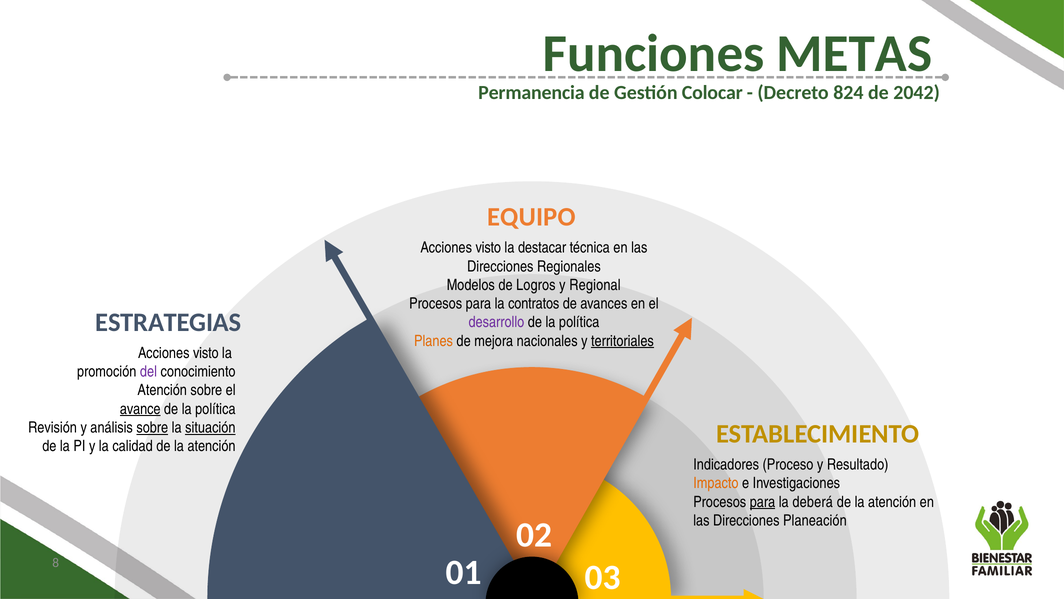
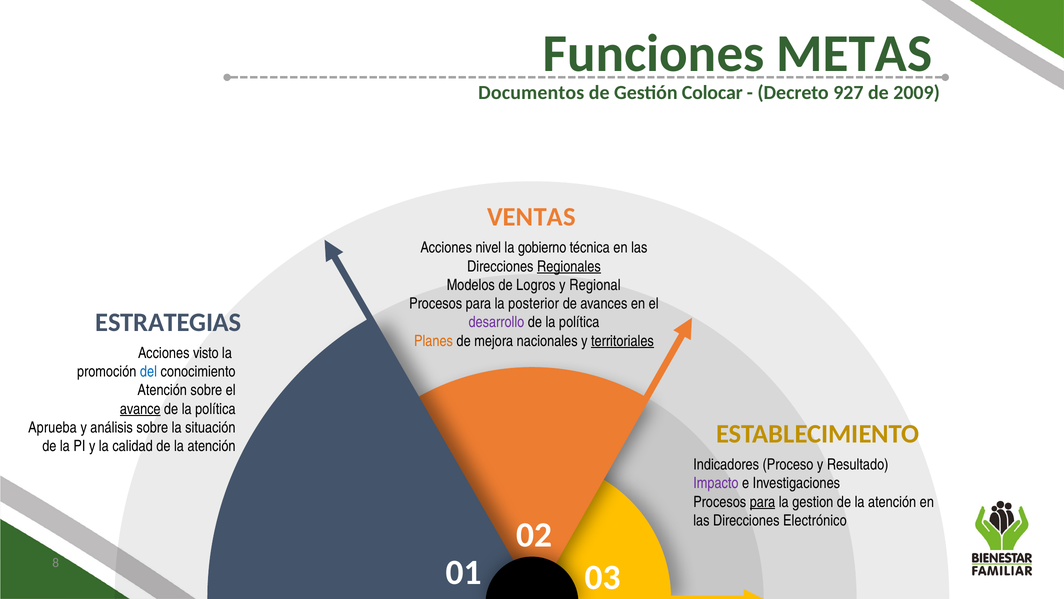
Permanencia: Permanencia -> Documentos (531, 93)
824: 824 -> 927 (848, 93)
2042: 2042 -> 2009 (917, 93)
EQUIPO: EQUIPO -> VENTAS (531, 217)
visto: visto -> nivel (488, 248)
destacar: destacar -> gobierno (542, 248)
Regionales underline: none -> present (569, 266)
contratos: contratos -> posterior (534, 303)
del colour: purple -> blue (148, 371)
Revisión: Revisión -> Aprueba (52, 427)
sobre underline: present -> none (152, 427)
situación underline: present -> none (210, 427)
Impacto colour: orange -> purple (716, 483)
deberá: deberá -> gestion (813, 502)
Planeación: Planeación -> Electrónico (815, 520)
